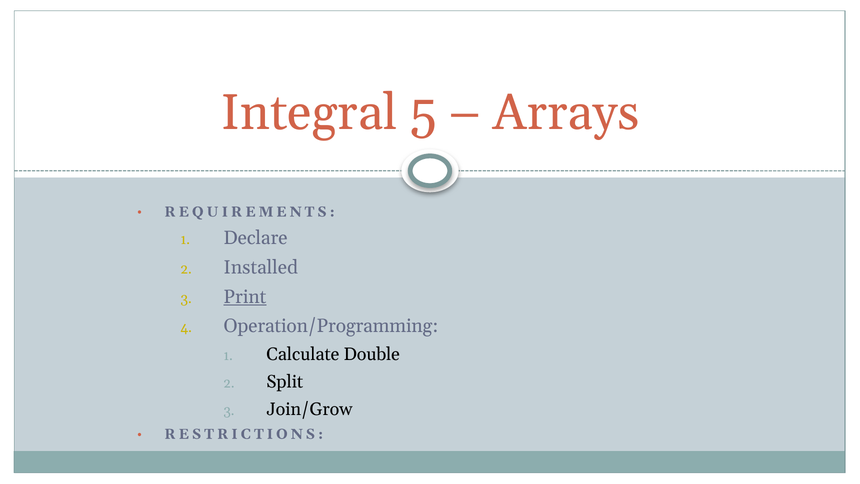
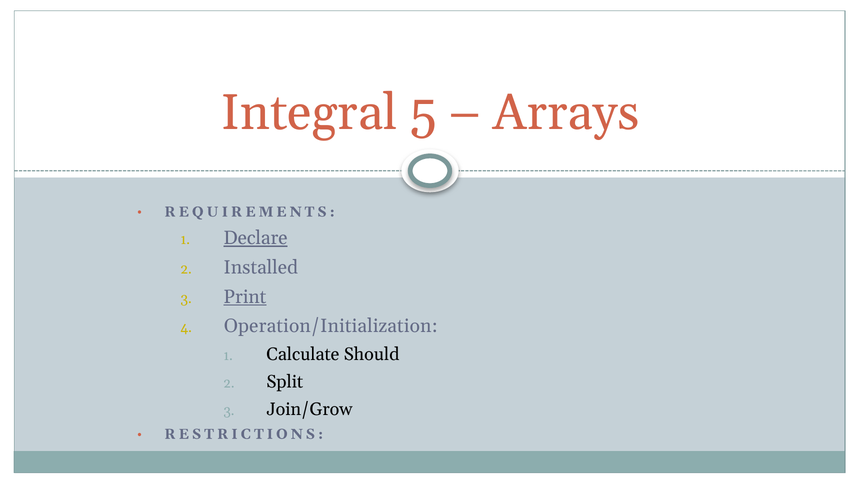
Declare underline: none -> present (255, 238)
Operation/Programming: Operation/Programming -> Operation/Initialization (331, 326)
Double: Double -> Should (372, 354)
